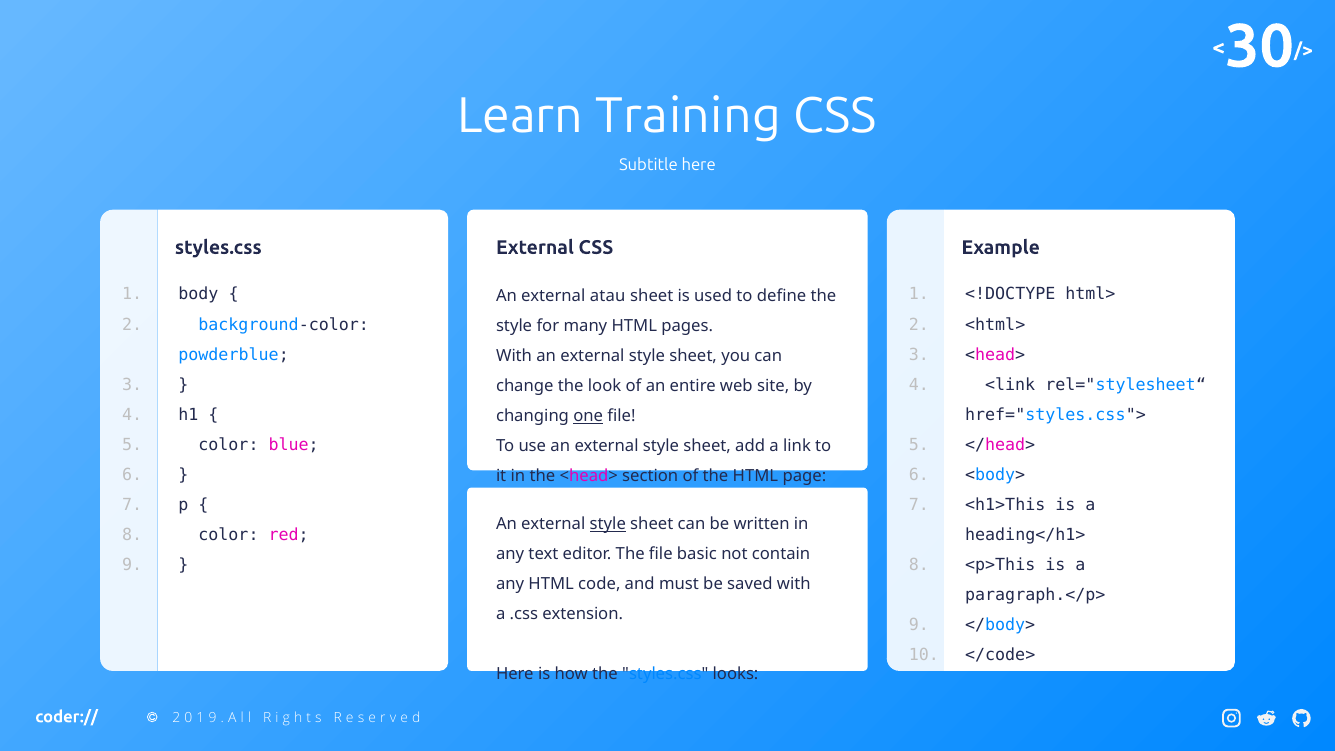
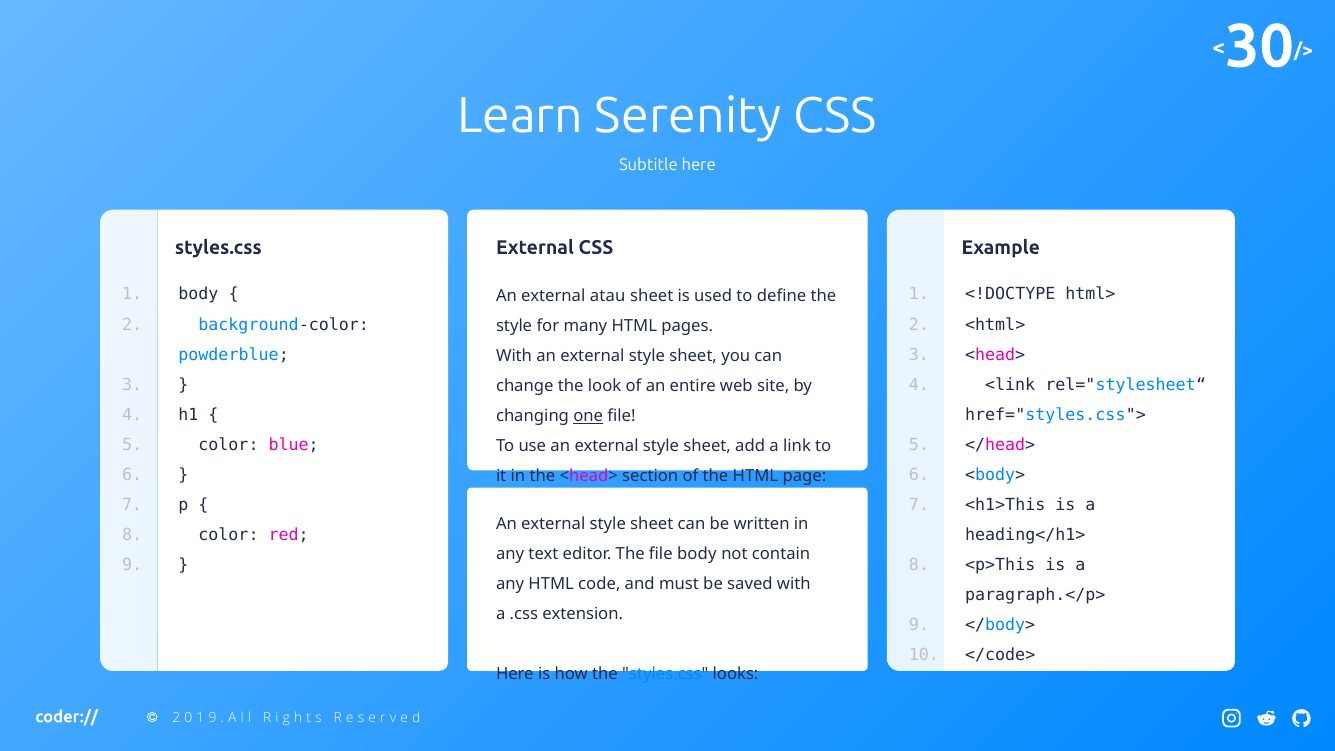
Training: Training -> Serenity (688, 116)
style underline: present -> none (608, 524)
file basic: basic -> body (697, 554)
